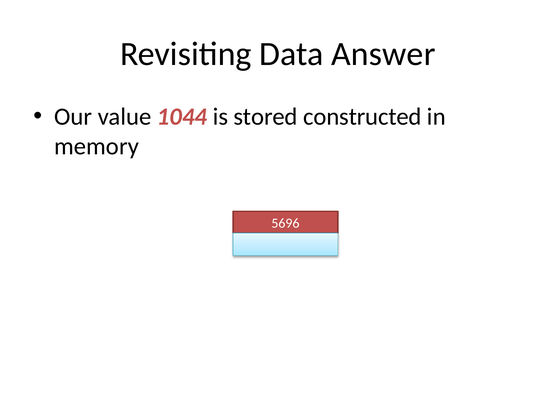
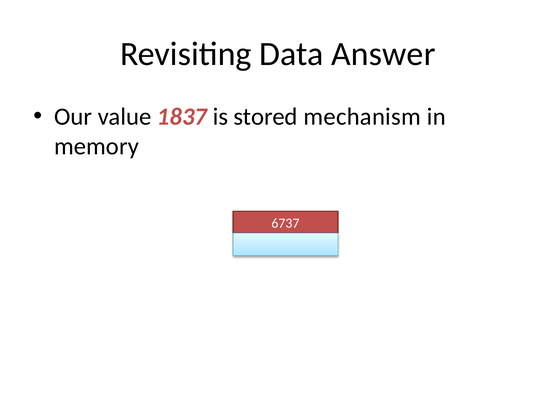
1044: 1044 -> 1837 (182, 117)
constructed: constructed -> mechanism (362, 117)
5696: 5696 -> 6737 (285, 223)
